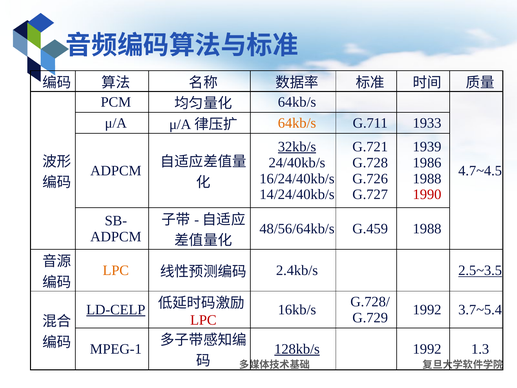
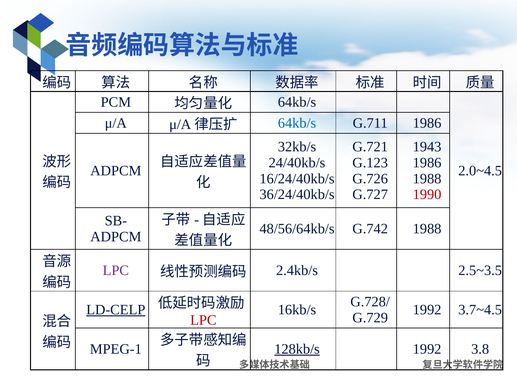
64kb/s colour: orange -> blue (297, 123)
G.711 1933: 1933 -> 1986 (427, 123)
32kb/s underline: present -> none (297, 147)
1939: 1939 -> 1943 (427, 147)
G.728: G.728 -> G.123 (370, 163)
4.7~4.5: 4.7~4.5 -> 2.0~4.5 (480, 171)
14/24/40kb/s: 14/24/40kb/s -> 36/24/40kb/s (297, 194)
G.459: G.459 -> G.742 (370, 229)
LPC colour: orange -> purple (116, 270)
2.5~3.5 underline: present -> none (480, 270)
3.7~5.4: 3.7~5.4 -> 3.7~4.5 (480, 310)
1.3: 1.3 -> 3.8 (480, 349)
